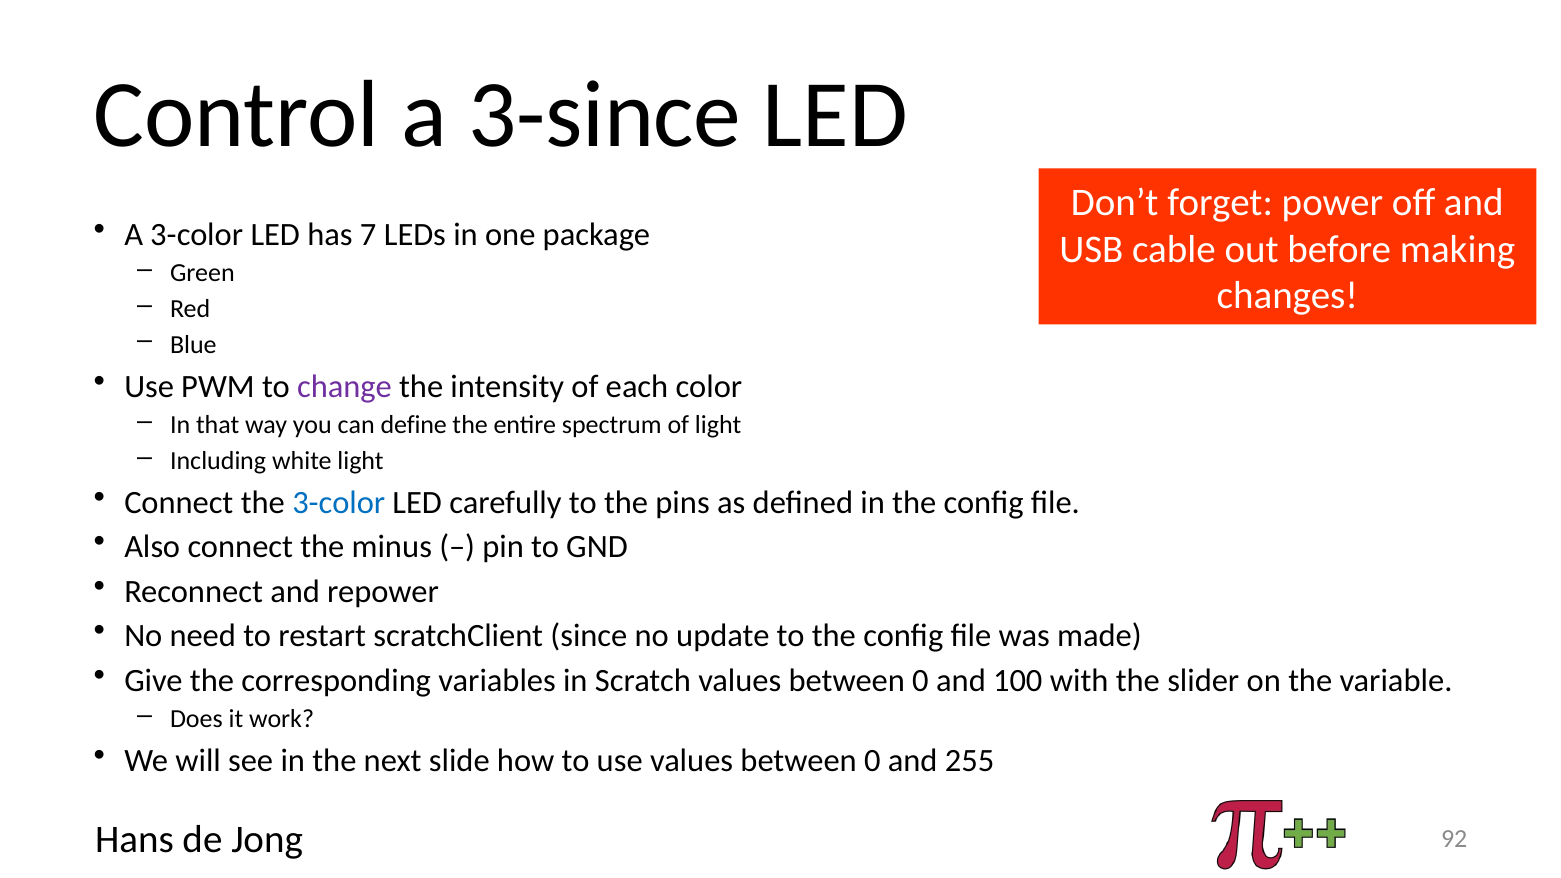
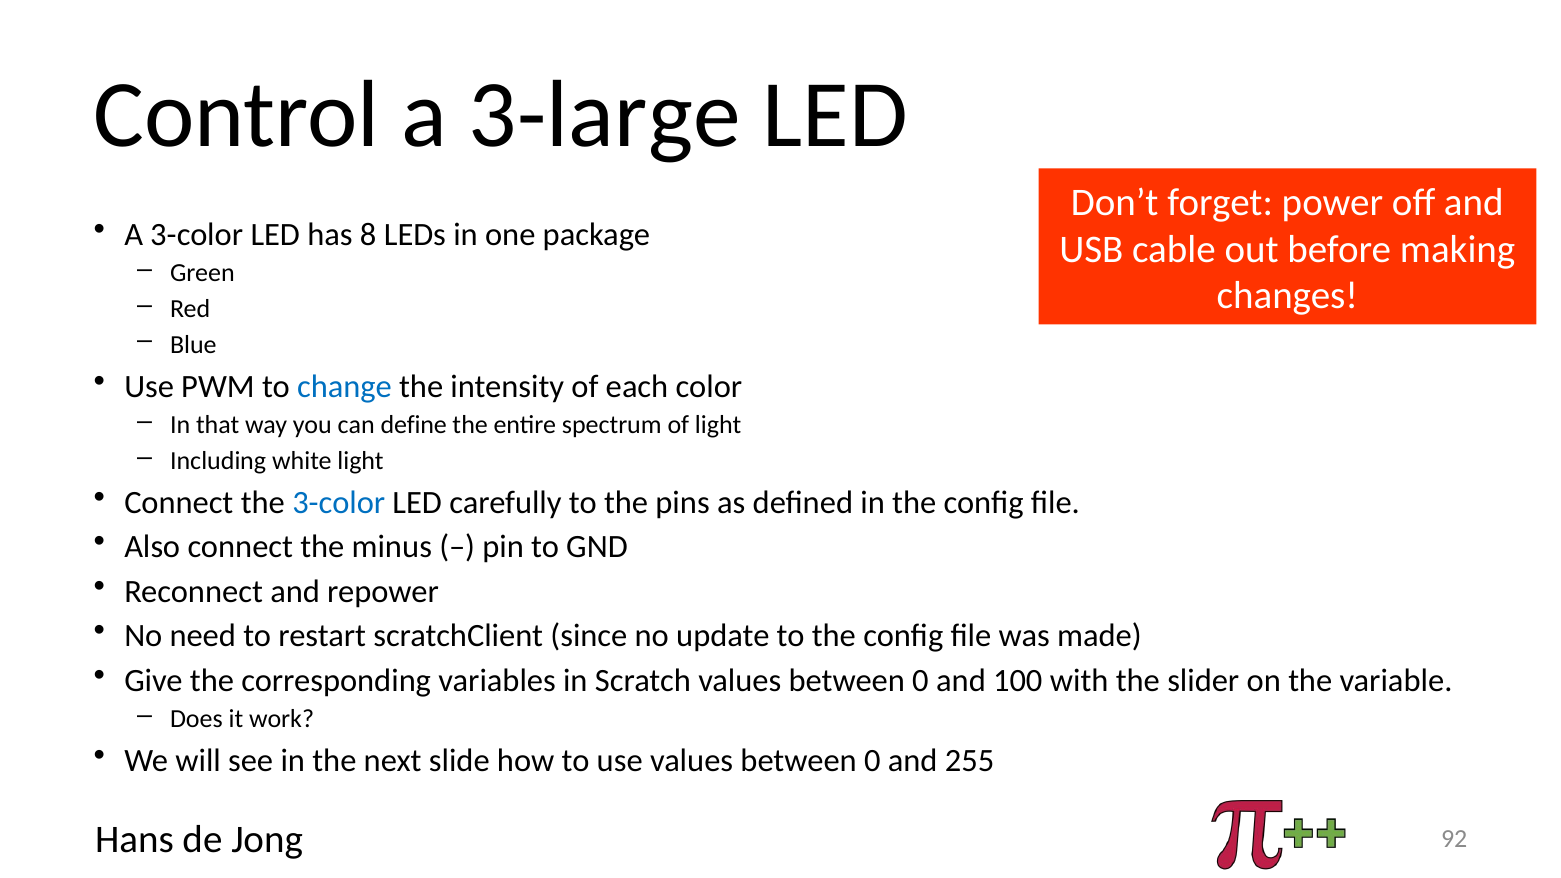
3-since: 3-since -> 3-large (605, 115)
7: 7 -> 8 (368, 234)
change colour: purple -> blue (344, 386)
